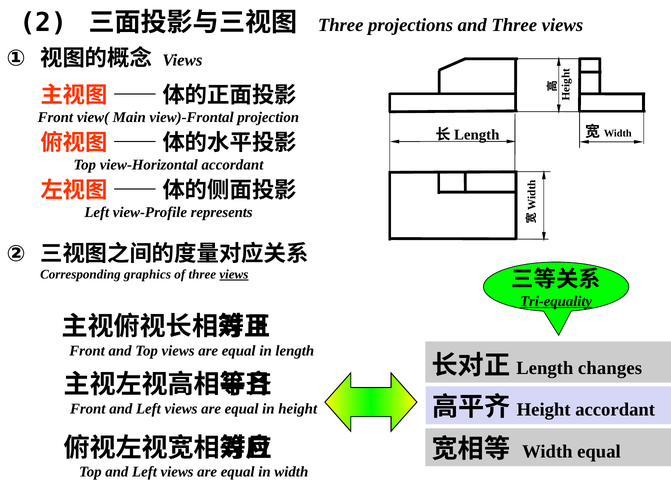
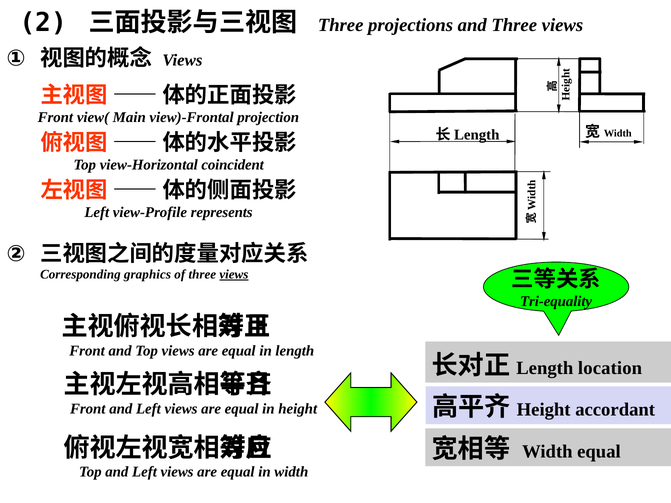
view-Horizontal accordant: accordant -> coincident (233, 165)
Tri-equality underline: present -> none (556, 301)
changes: changes -> location (610, 368)
